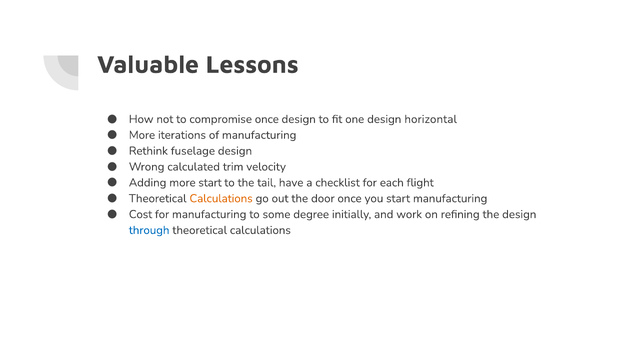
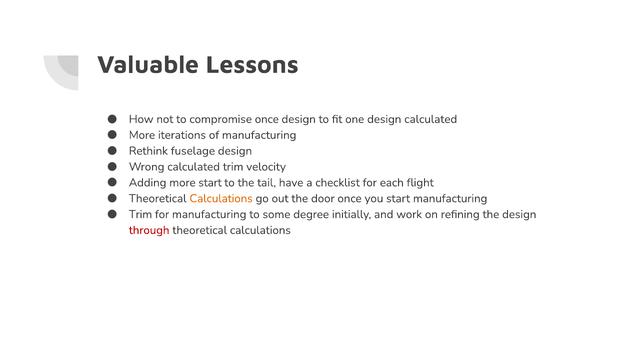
design horizontal: horizontal -> calculated (431, 119)
Cost: Cost -> Trim (140, 214)
through colour: blue -> red (149, 230)
